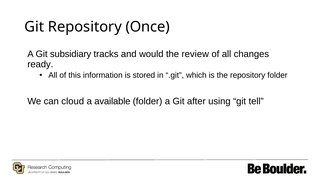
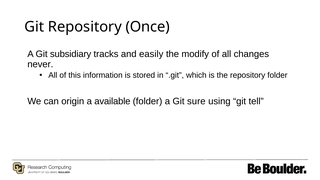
would: would -> easily (151, 54)
review: review -> modify (195, 54)
ready: ready -> never (40, 64)
cloud: cloud -> origin (73, 101)
after: after -> sure (196, 101)
